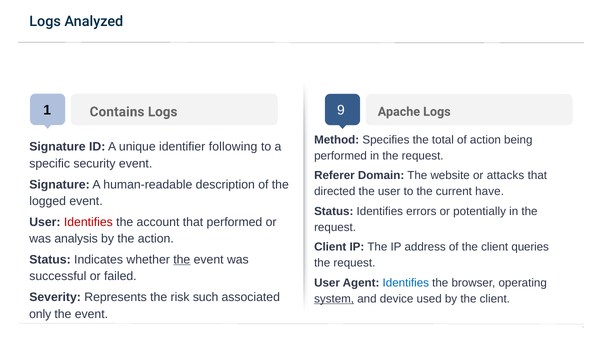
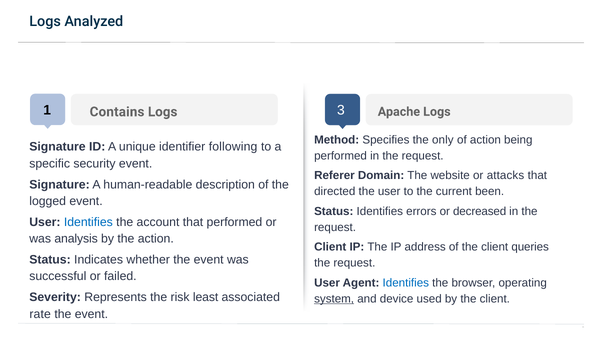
9: 9 -> 3 (341, 110)
total: total -> only (443, 140)
have: have -> been (490, 191)
potentially: potentially -> decreased (480, 211)
Identifies colour: red -> blue (88, 222)
the underline: present -> none (182, 259)
such: such -> least (206, 297)
only: only -> rate (40, 314)
